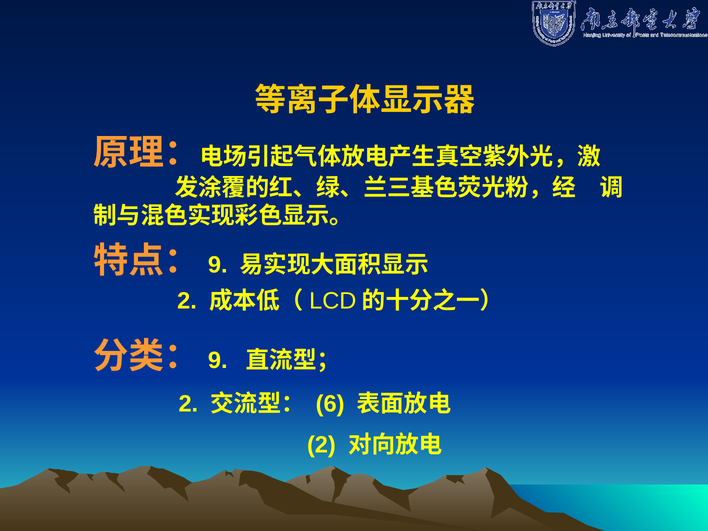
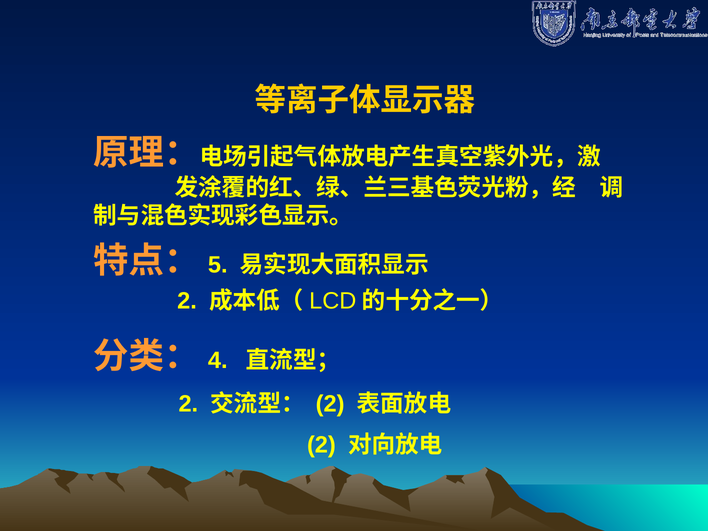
9: 9 -> 5 (218, 265)
9: 9 -> 4 (218, 360)
6: 6 -> 2 (330, 404)
